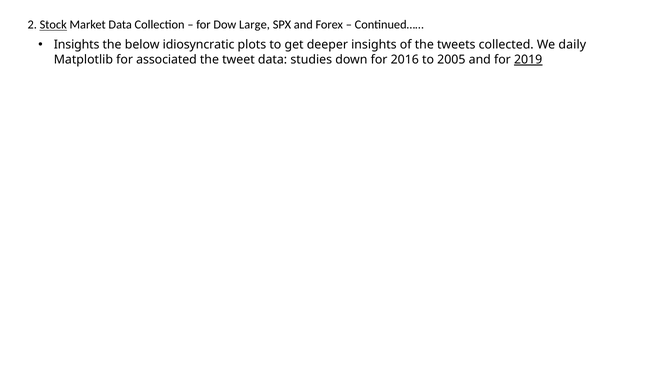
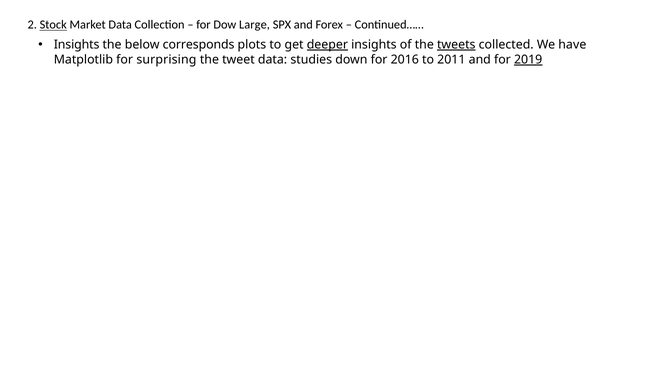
idiosyncratic: idiosyncratic -> corresponds (199, 45)
deeper underline: none -> present (327, 45)
tweets underline: none -> present (456, 45)
daily: daily -> have (572, 45)
associated: associated -> surprising (166, 60)
2005: 2005 -> 2011 (451, 60)
